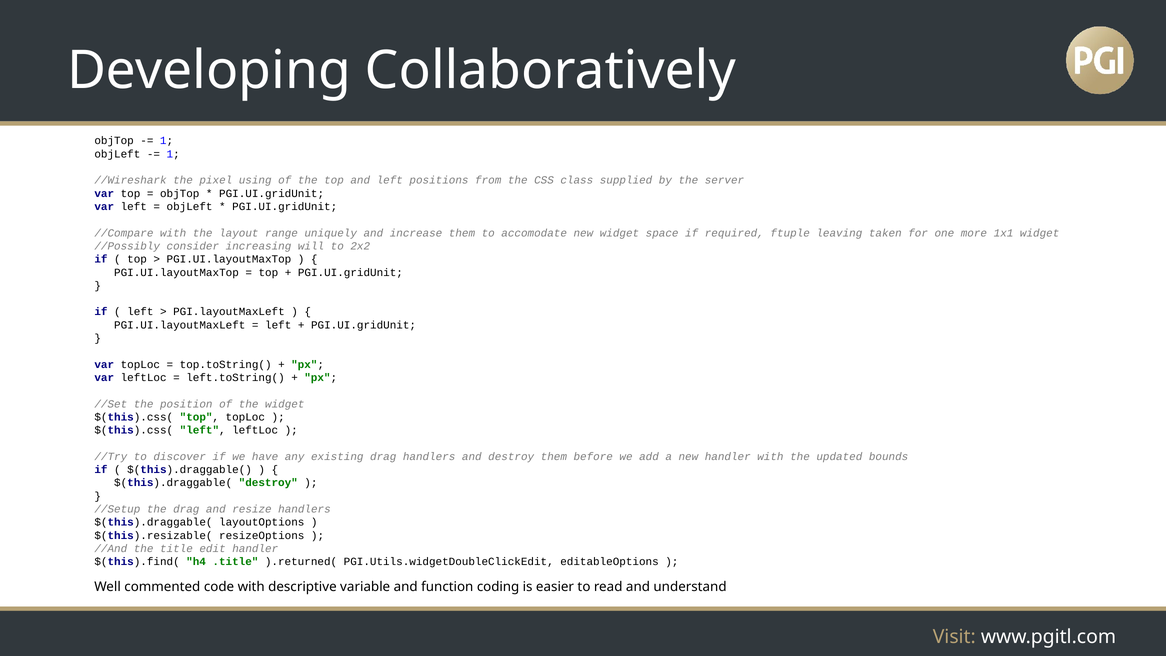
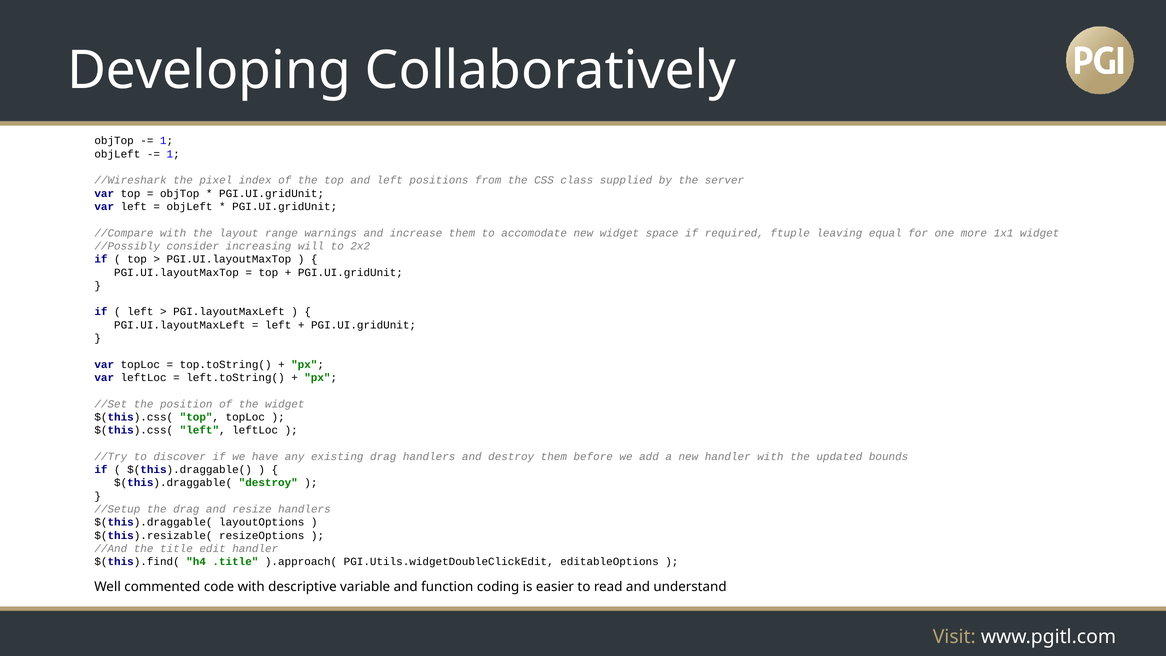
using: using -> index (255, 180)
uniquely: uniquely -> warnings (331, 233)
taken: taken -> equal (885, 233)
).returned(: ).returned( -> ).approach( (301, 562)
